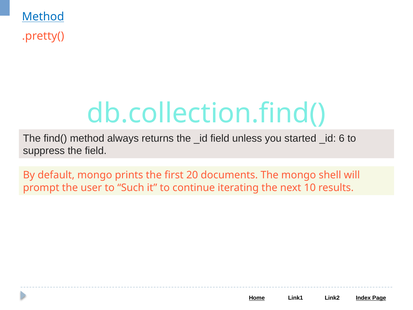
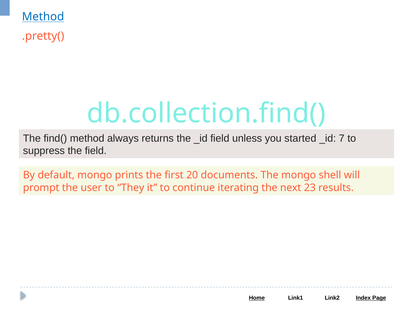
6: 6 -> 7 (342, 138)
Such: Such -> They (131, 187)
10: 10 -> 23 (310, 187)
